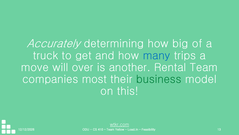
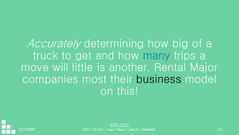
over: over -> little (83, 67)
Rental Team: Team -> Major (204, 67)
business colour: green -> black (159, 79)
